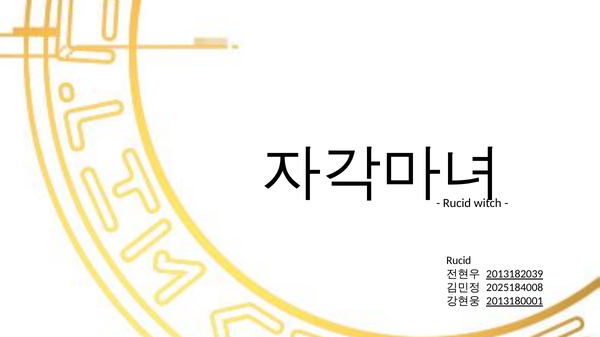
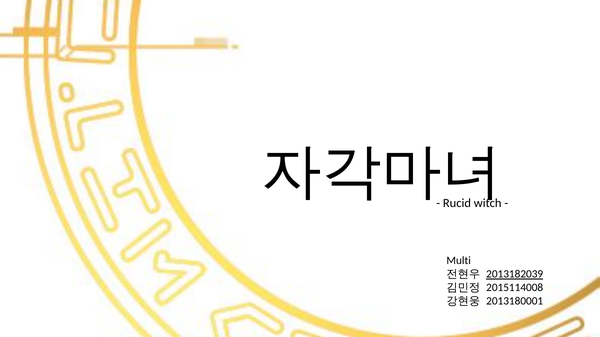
Rucid: Rucid -> Multi (459, 261)
2025184008: 2025184008 -> 2015114008 (515, 288)
2013180001 underline: present -> none (515, 302)
